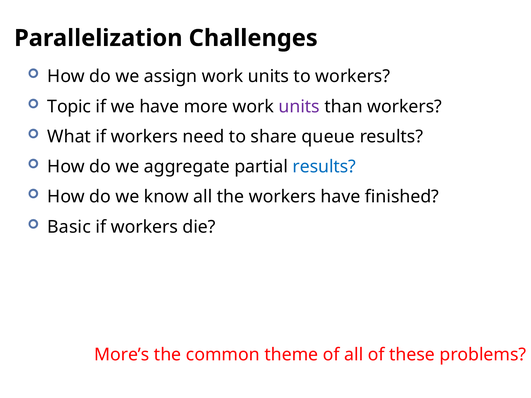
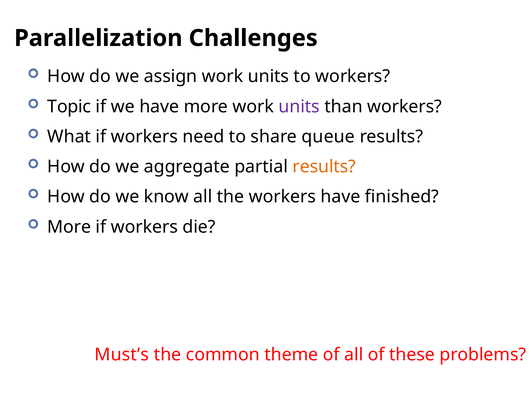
results colour: blue -> orange (324, 167)
Basic: Basic -> More (69, 227)
More’s: More’s -> Must’s (122, 355)
